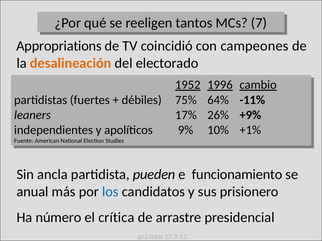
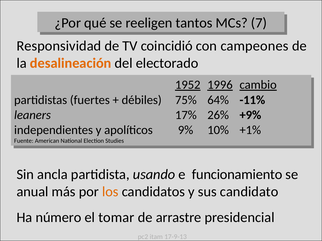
Appropriations: Appropriations -> Responsividad (59, 46)
pueden: pueden -> usando (154, 175)
los colour: blue -> orange (110, 192)
prisionero: prisionero -> candidato (249, 192)
crítica: crítica -> tomar (116, 218)
